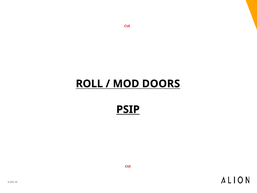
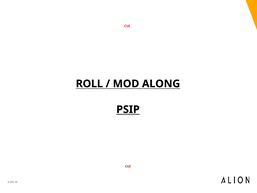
DOORS: DOORS -> ALONG (161, 84)
